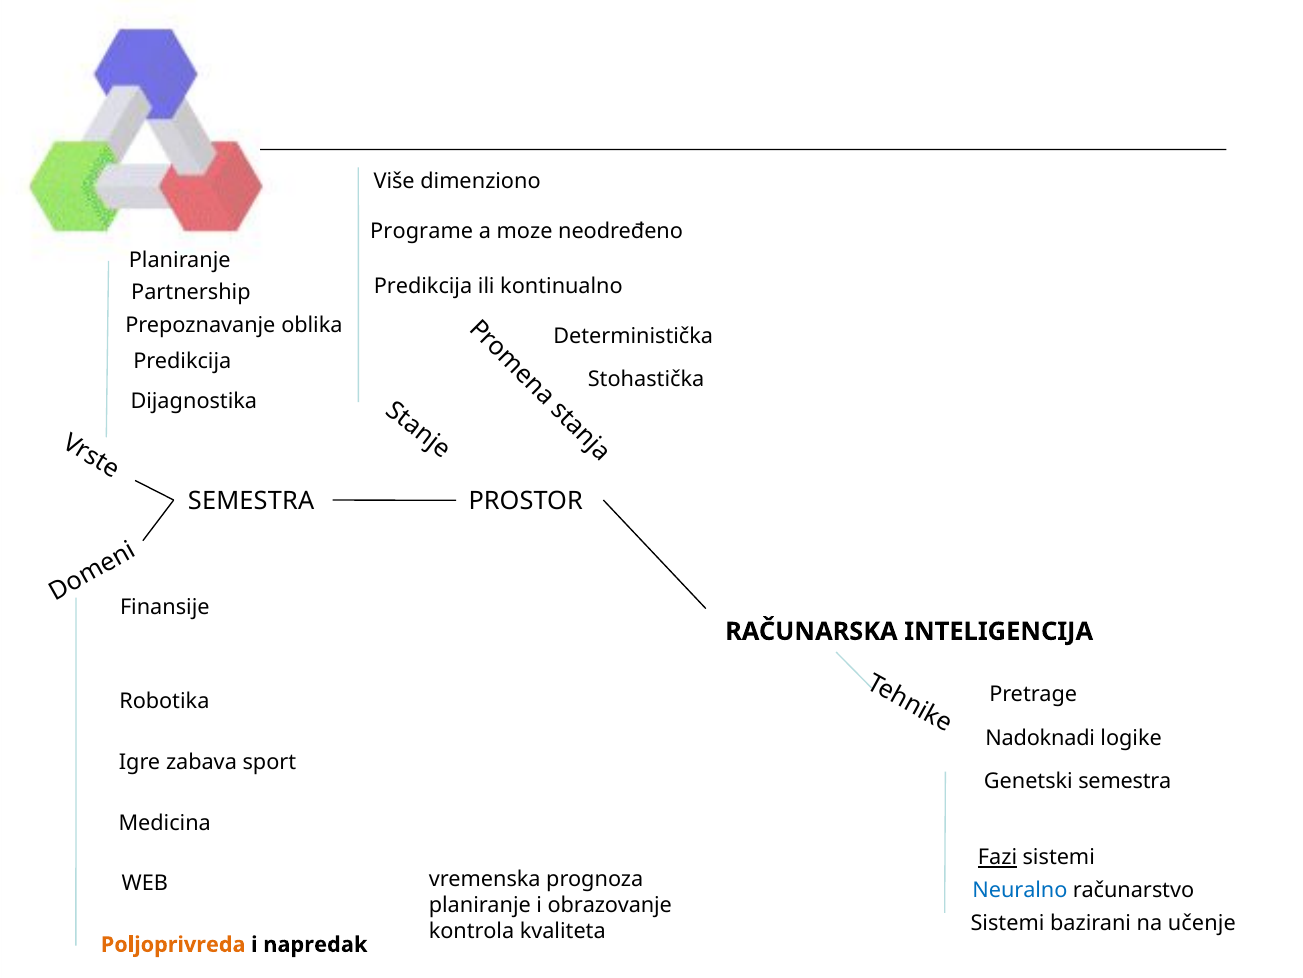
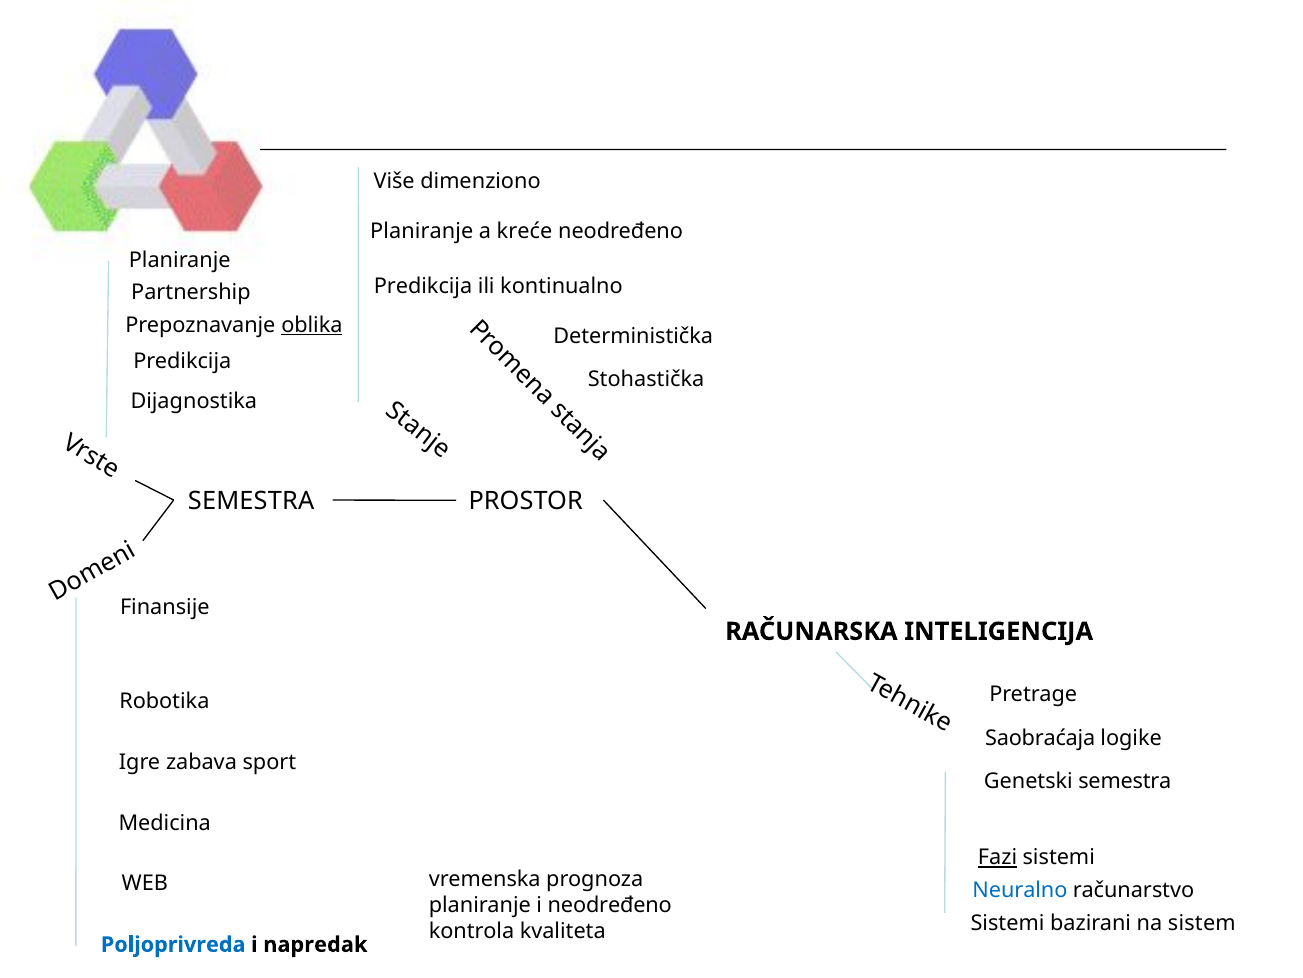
Programe: Programe -> Planiranje (422, 231)
moze: moze -> kreće (525, 231)
oblika underline: none -> present (312, 325)
Nadoknadi: Nadoknadi -> Saobraćaja (1040, 738)
i obrazovanje: obrazovanje -> neodređeno (610, 905)
učenje: učenje -> sistem (1202, 922)
Poljoprivreda colour: orange -> blue (173, 944)
